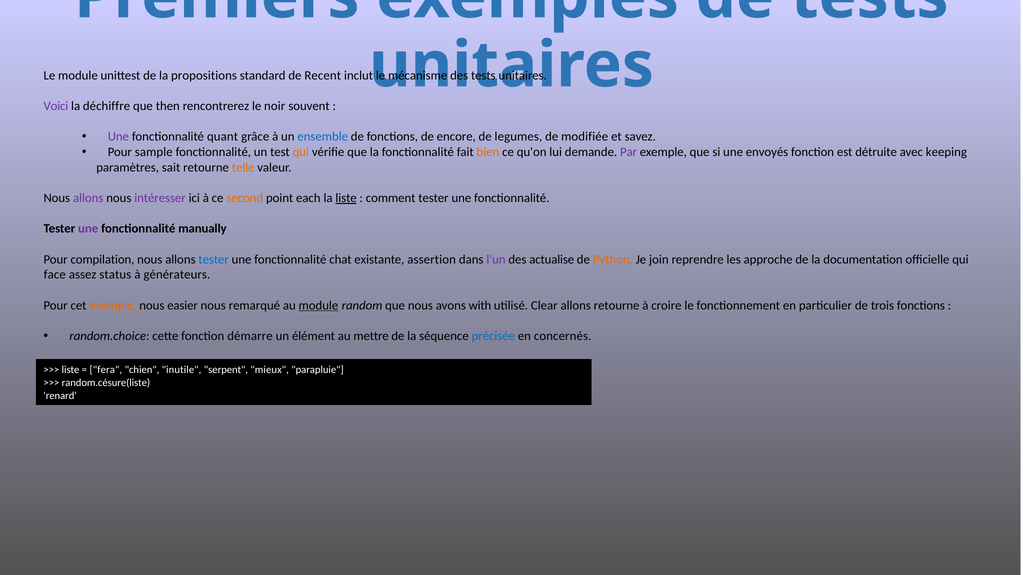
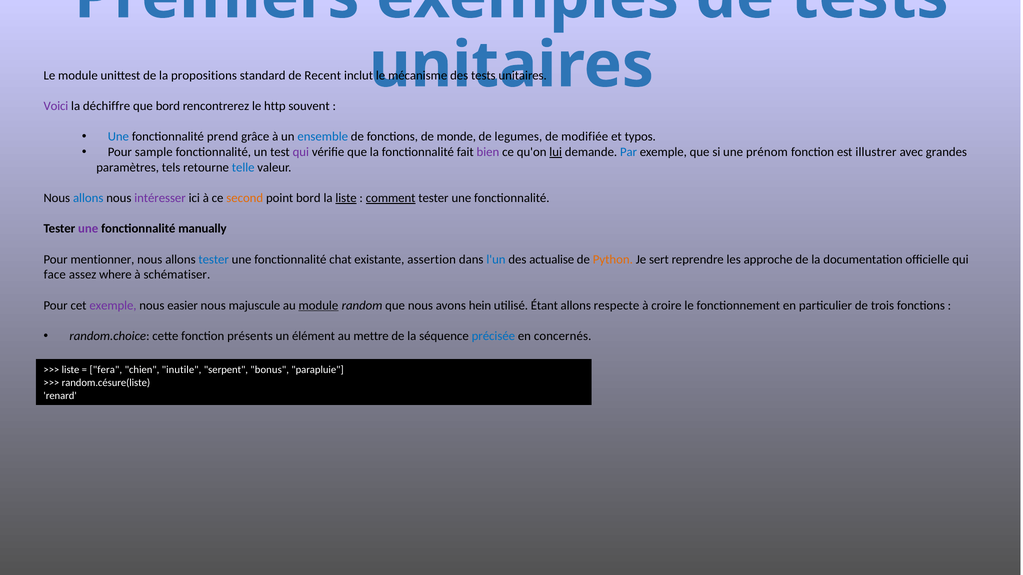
que then: then -> bord (168, 106)
noir: noir -> http (275, 106)
Une colour: purple -> blue (118, 137)
quant: quant -> prend (223, 137)
encore: encore -> monde (456, 137)
savez: savez -> typos (640, 137)
qui colour: orange -> purple (301, 152)
bien colour: orange -> purple (488, 152)
lui underline: none -> present (556, 152)
Par colour: purple -> blue (629, 152)
envoyés: envoyés -> prénom (767, 152)
détruite: détruite -> illustrer (876, 152)
keeping: keeping -> grandes (946, 152)
sait: sait -> tels (171, 167)
telle colour: orange -> blue (243, 167)
allons colour: purple -> blue (88, 198)
point each: each -> bord (308, 198)
comment underline: none -> present (391, 198)
compilation: compilation -> mentionner (102, 260)
l'un colour: purple -> blue (496, 260)
join: join -> sert (659, 260)
status: status -> where (115, 275)
générateurs: générateurs -> schématiser (177, 275)
exemple colour: orange -> purple (113, 306)
remarqué: remarqué -> majuscule (254, 306)
with: with -> hein (480, 306)
Clear: Clear -> Étant (544, 306)
allons retourne: retourne -> respecte (617, 306)
démarre: démarre -> présents (250, 336)
mieux: mieux -> bonus (270, 370)
